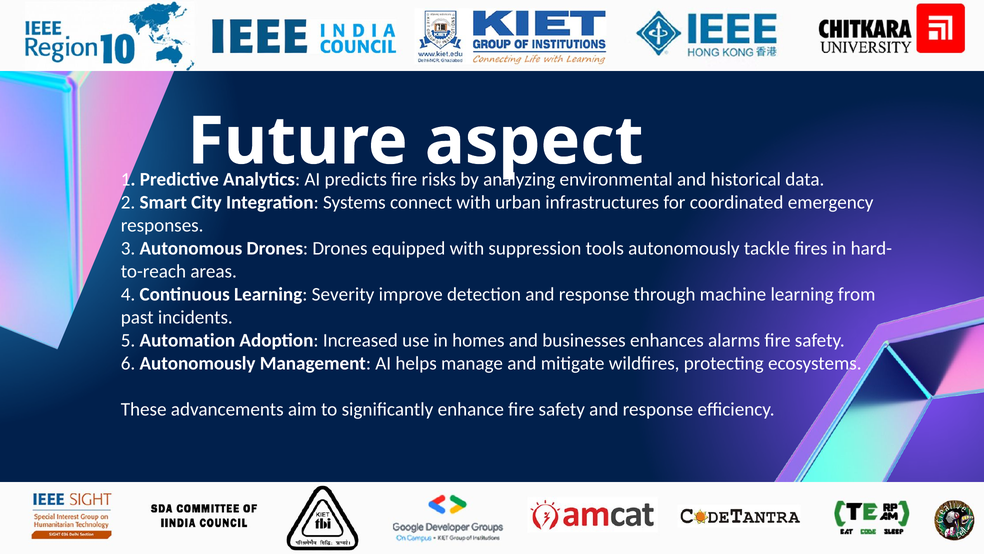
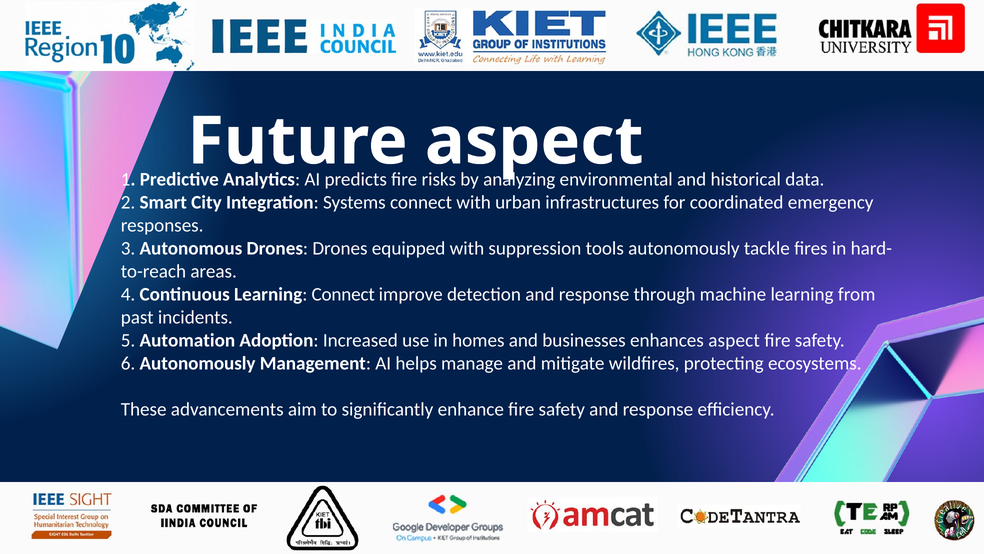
Learning Severity: Severity -> Connect (343, 294)
enhances alarms: alarms -> aspect (734, 340)
